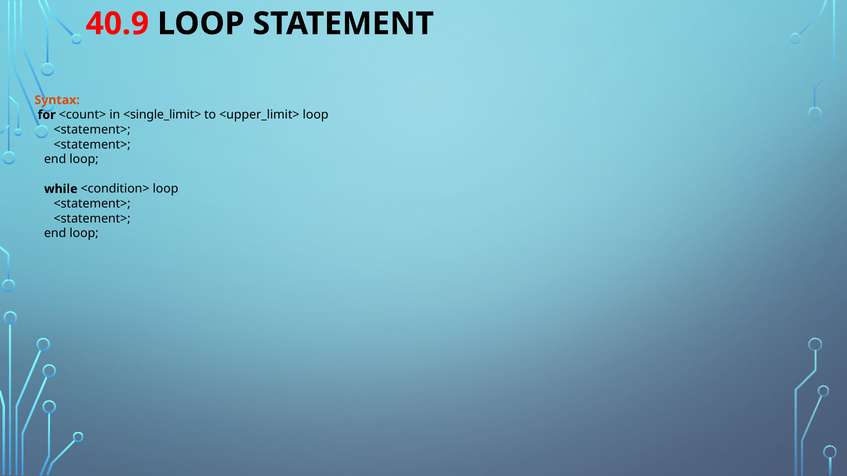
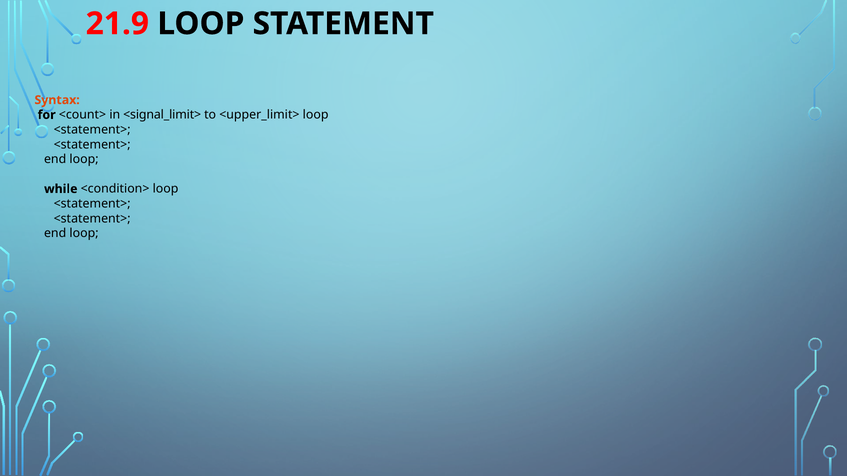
40.9: 40.9 -> 21.9 (117, 24)
<single_limit>: <single_limit> -> <signal_limit> (162, 115)
